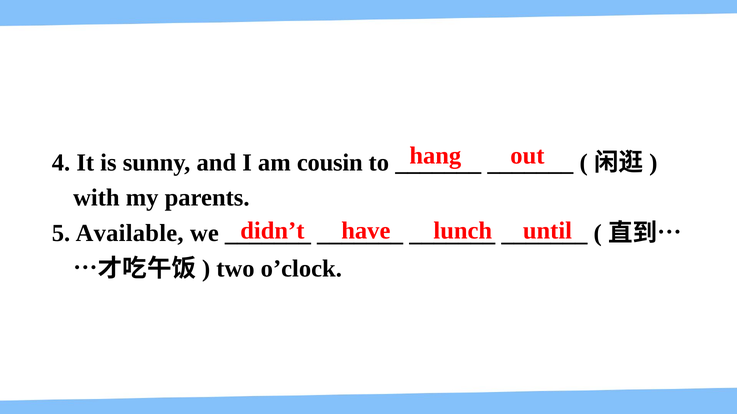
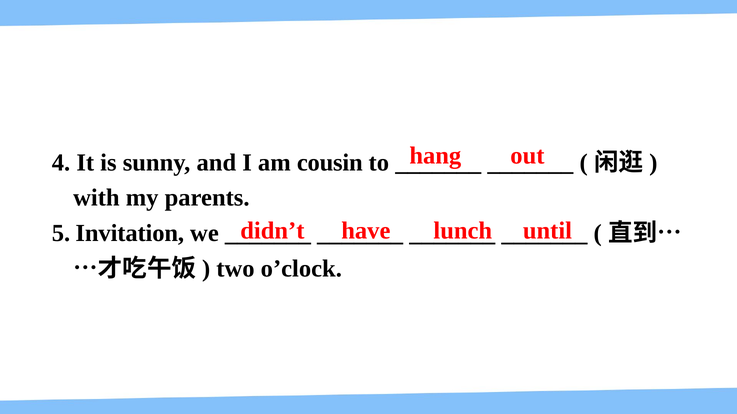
Available: Available -> Invitation (130, 233)
